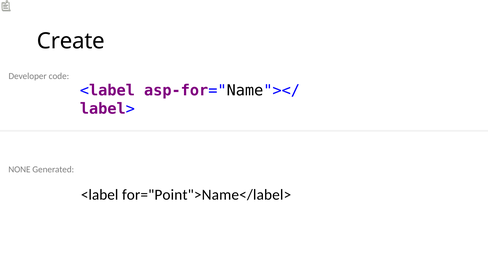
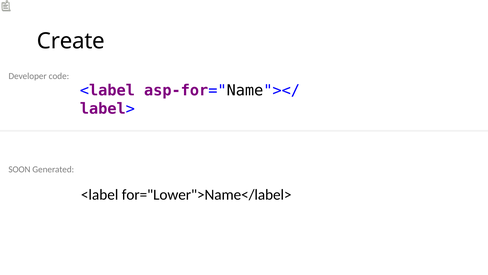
NONE: NONE -> SOON (19, 169)
for="Point">Name</label>: for="Point">Name</label> -> for="Lower">Name</label> (207, 194)
